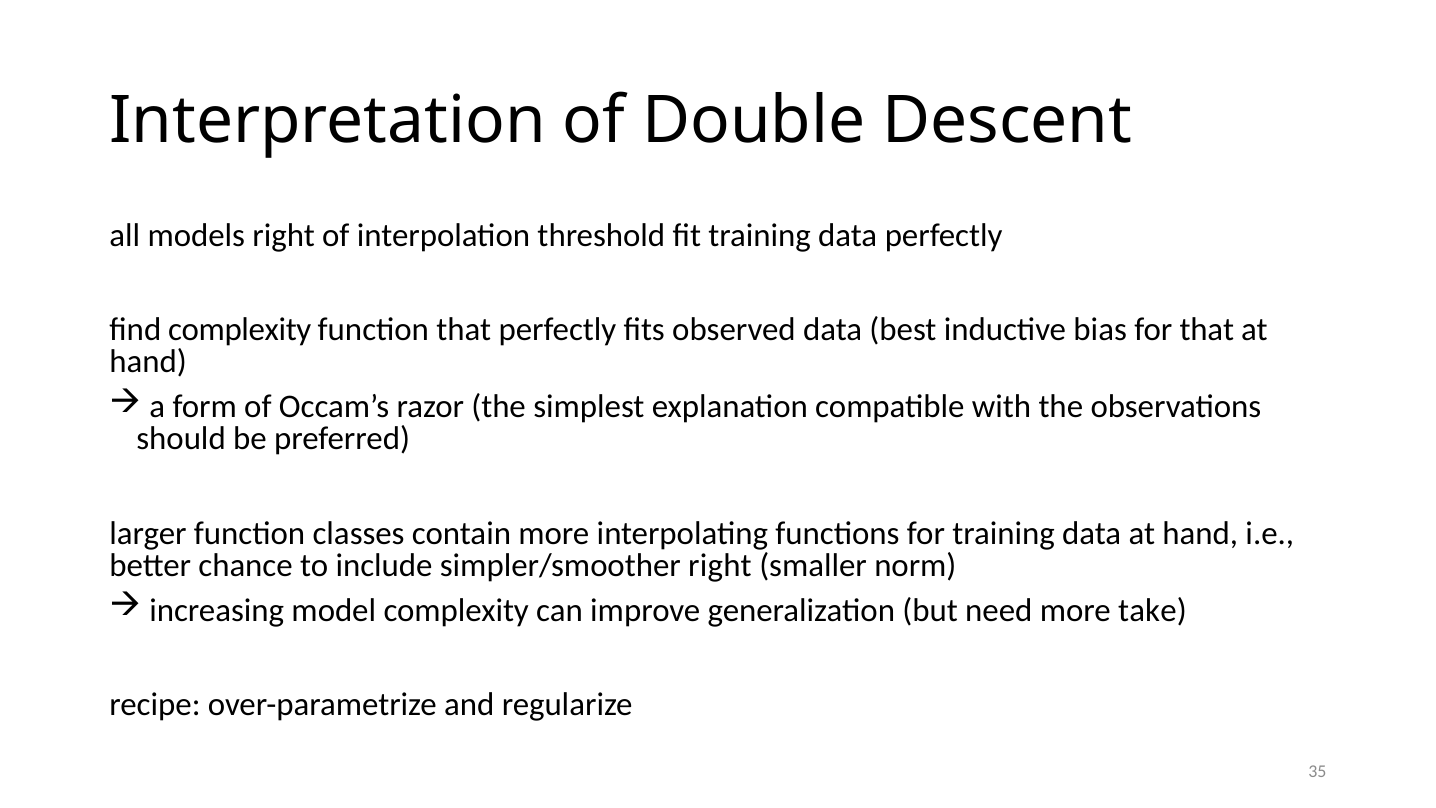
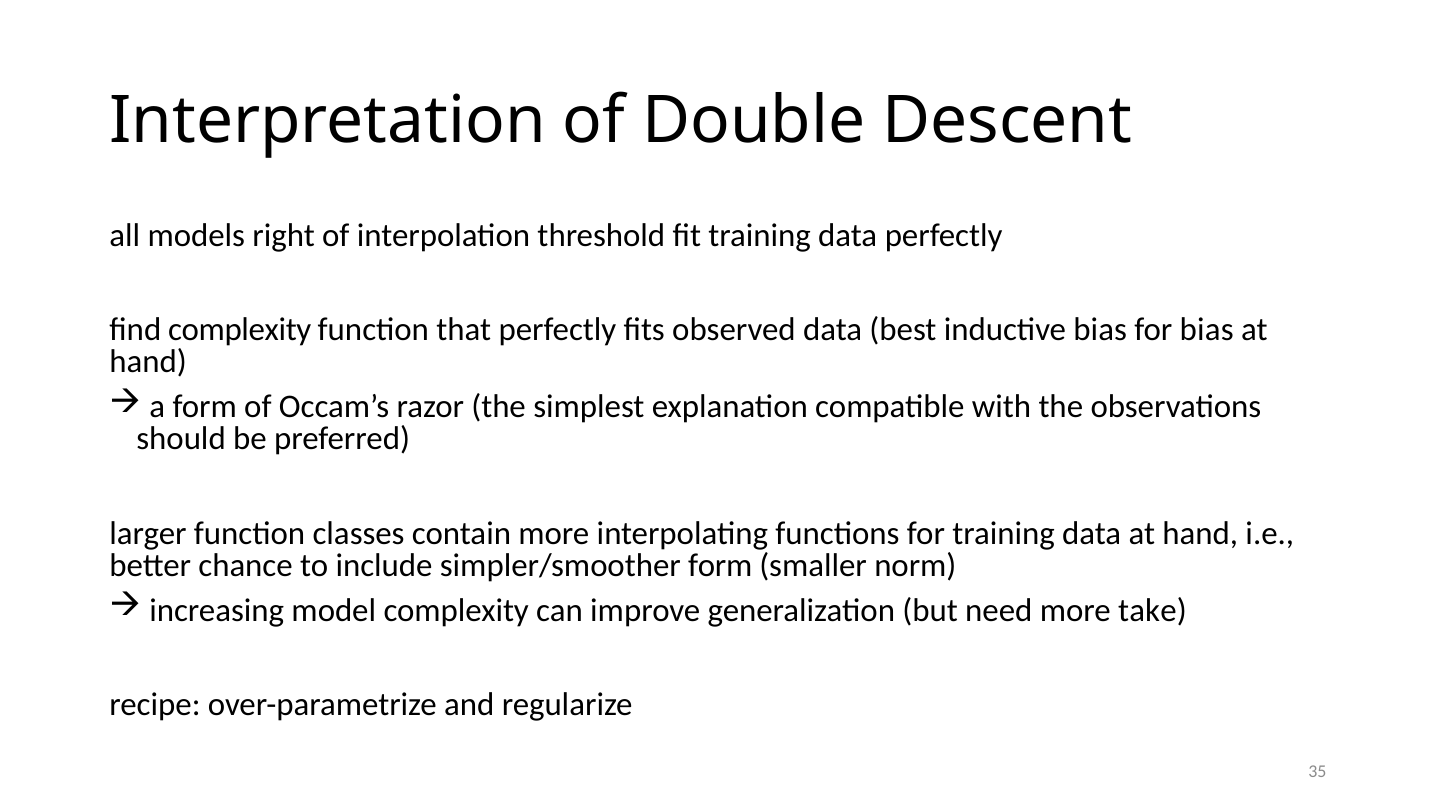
for that: that -> bias (1207, 329)
simpler/smoother right: right -> form (720, 565)
